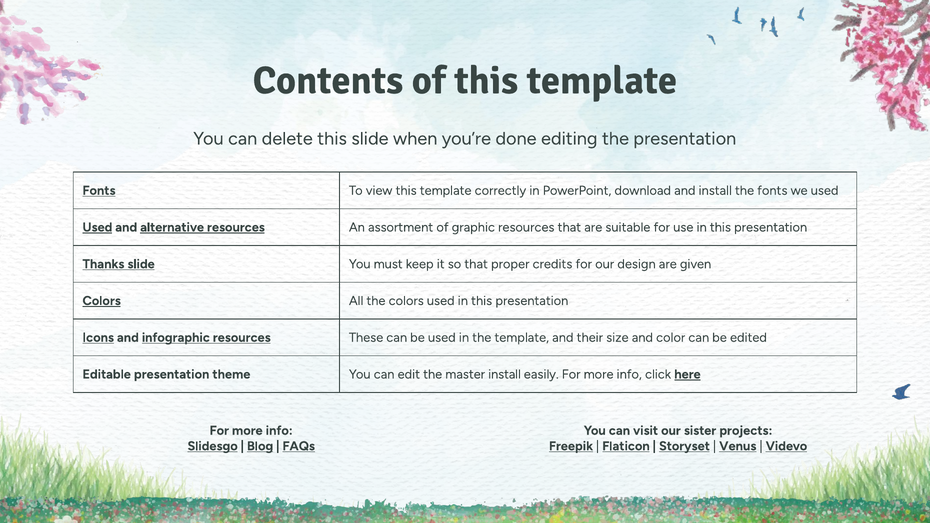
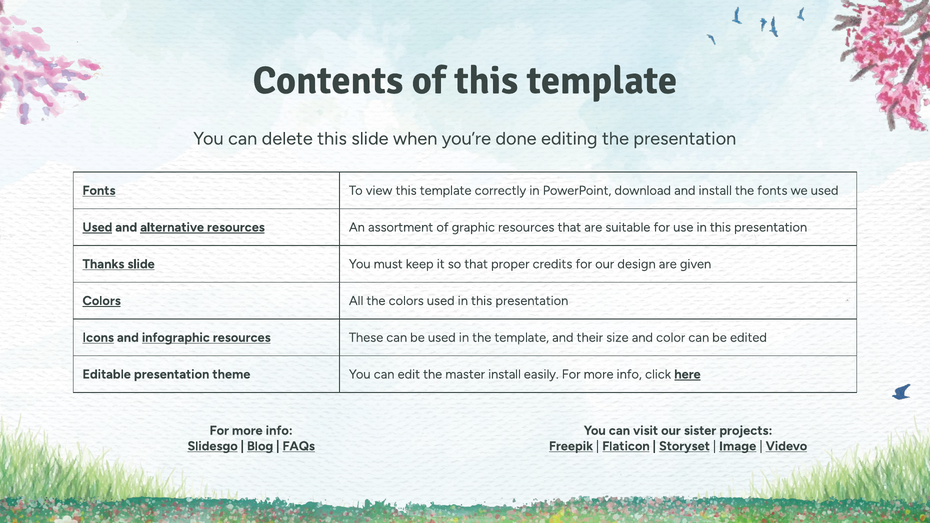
Venus: Venus -> Image (738, 446)
